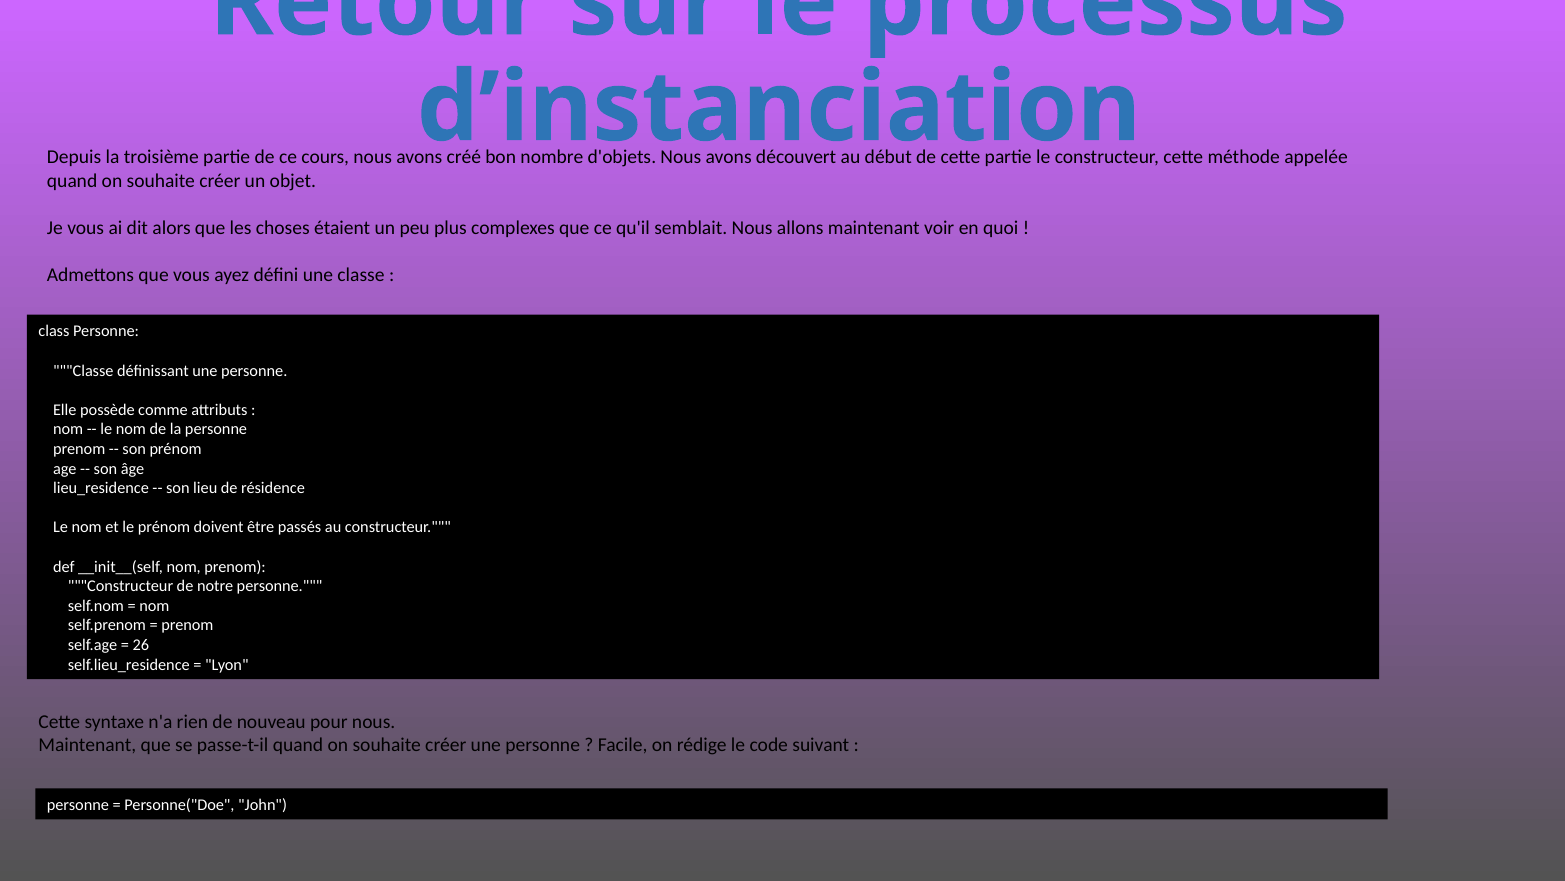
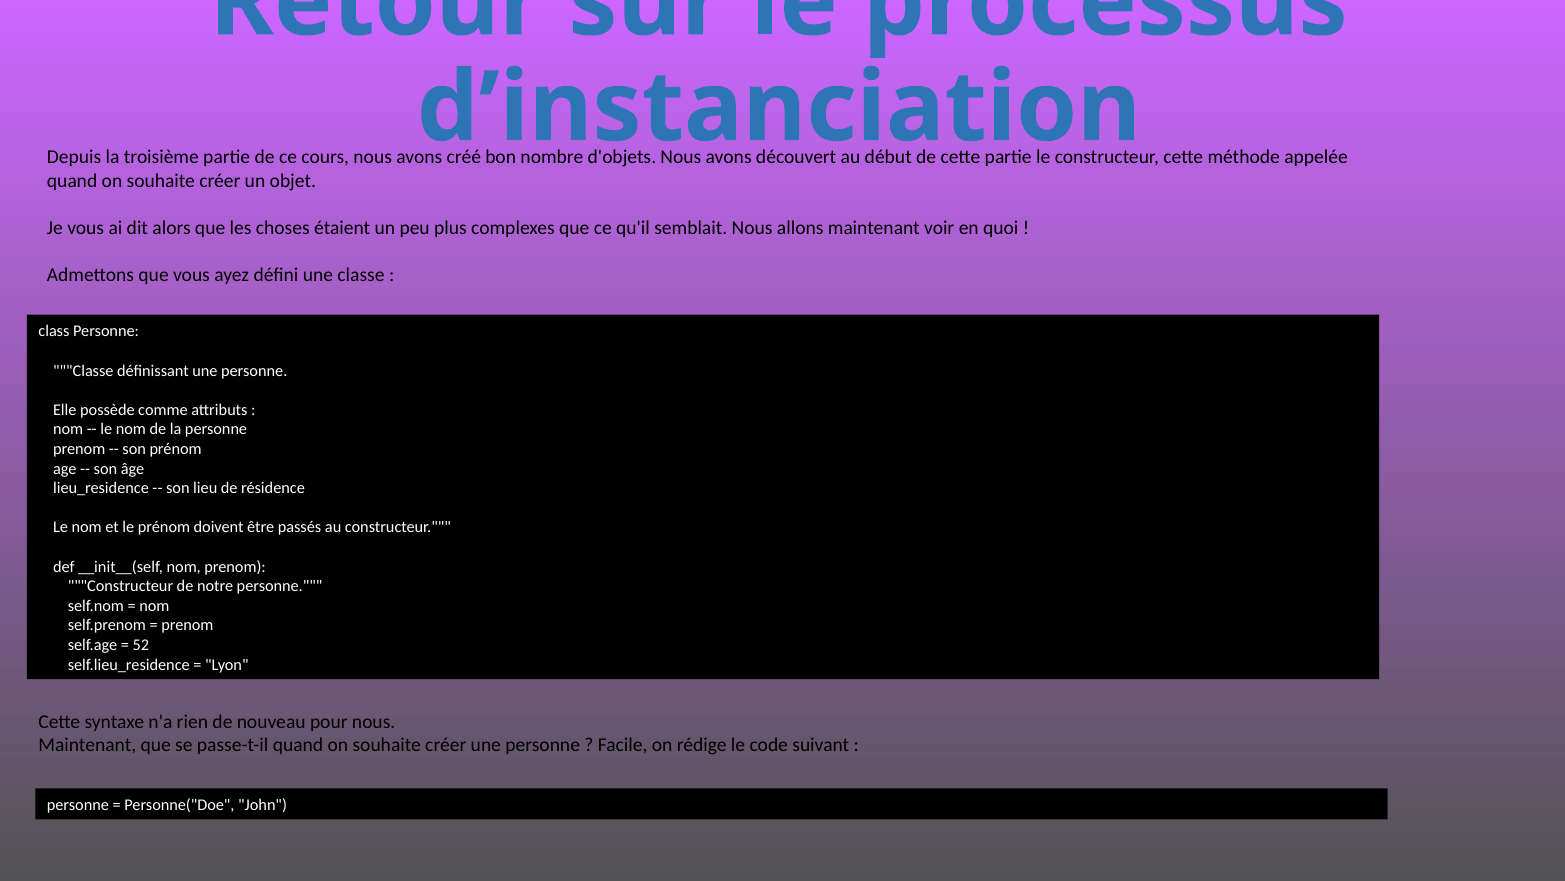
26: 26 -> 52 (141, 645)
